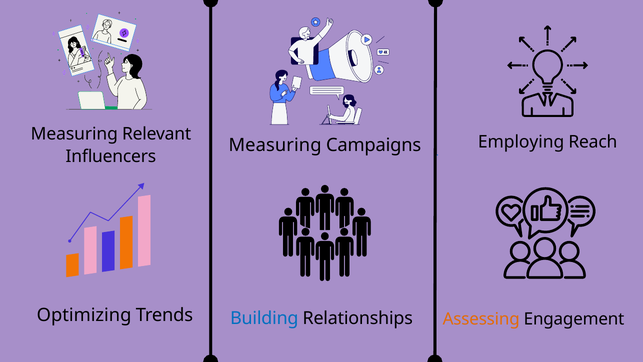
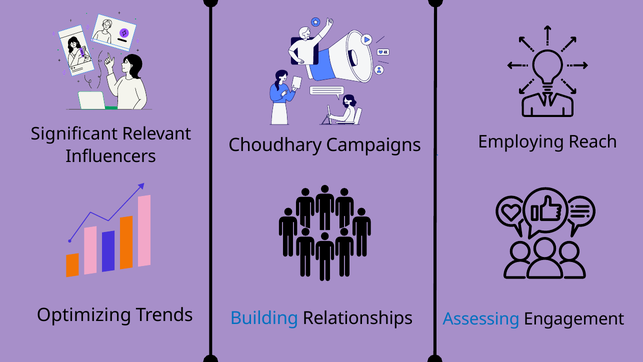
Measuring: Measuring -> Significant (74, 134)
Measuring: Measuring -> Choudhary (275, 145)
Assessing colour: orange -> blue (481, 319)
